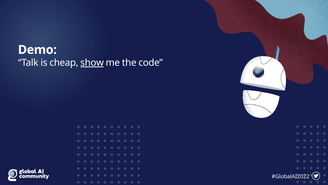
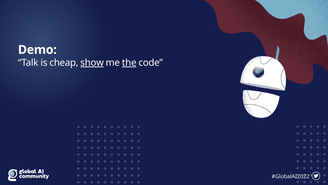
the underline: none -> present (129, 63)
